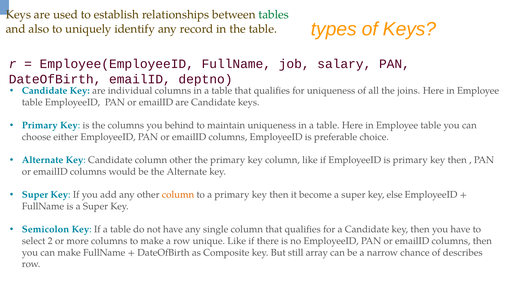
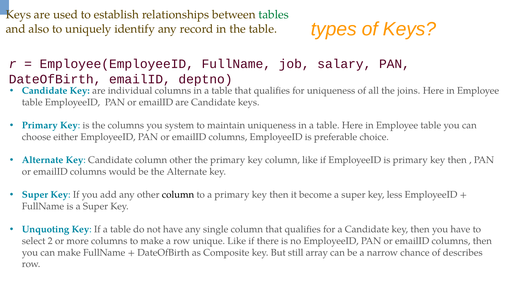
behind: behind -> system (180, 125)
column colour: orange -> black (178, 195)
else: else -> less (395, 195)
Semicolon: Semicolon -> Unquoting (46, 230)
